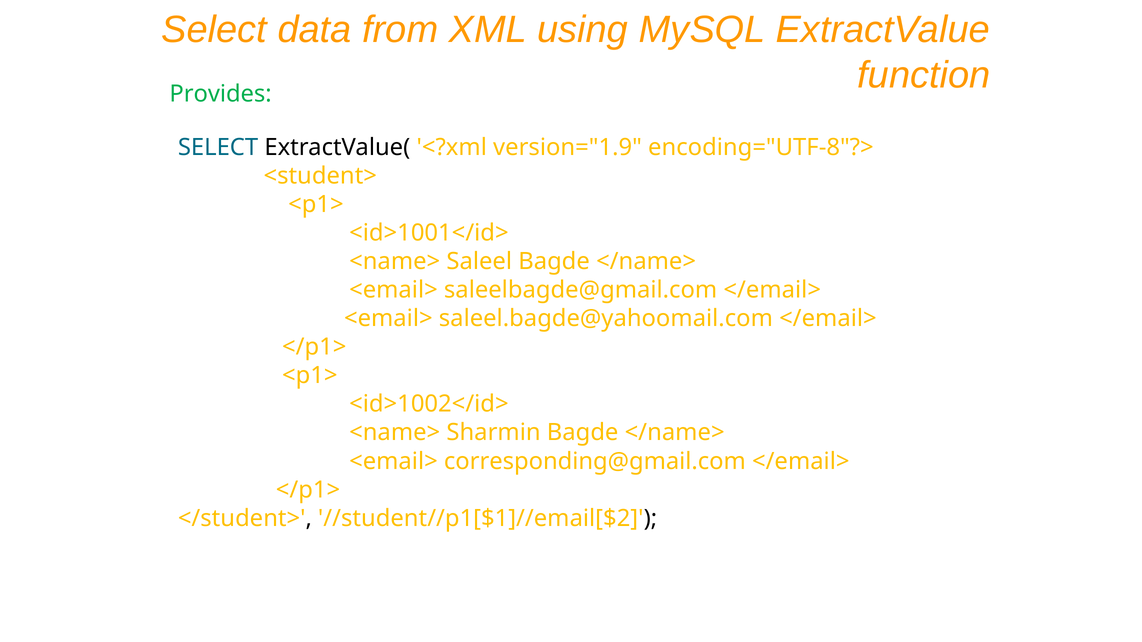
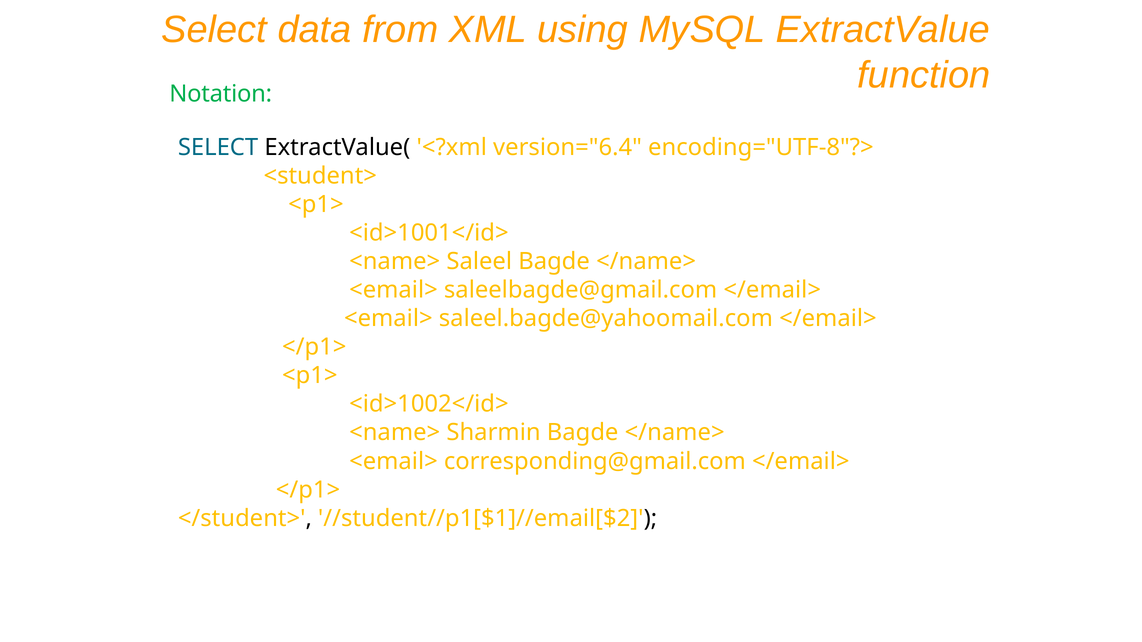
Provides: Provides -> Notation (221, 94)
version="1.9: version="1.9 -> version="6.4 (568, 147)
